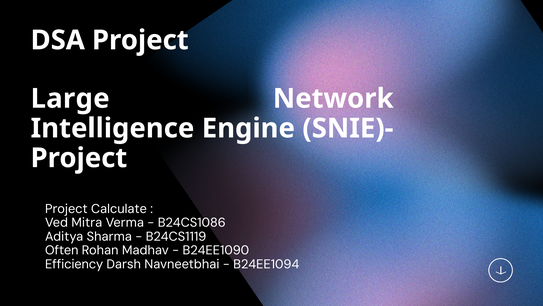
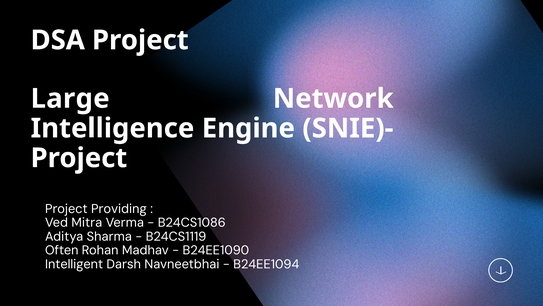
Calculate: Calculate -> Providing (119, 209)
Efficiency: Efficiency -> Intelligent (74, 264)
